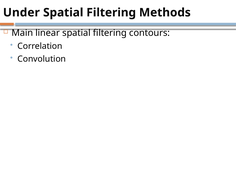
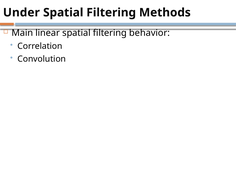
contours: contours -> behavior (149, 33)
